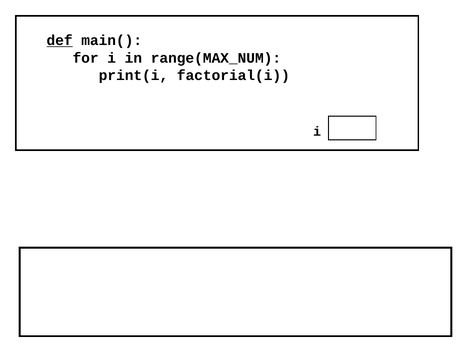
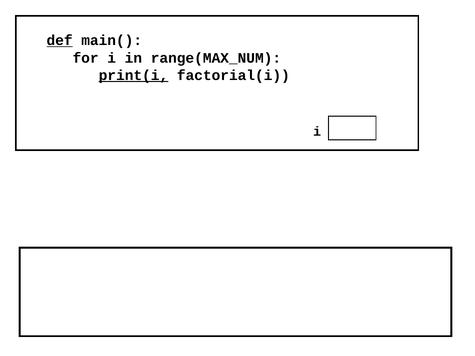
print(i underline: none -> present (133, 75)
